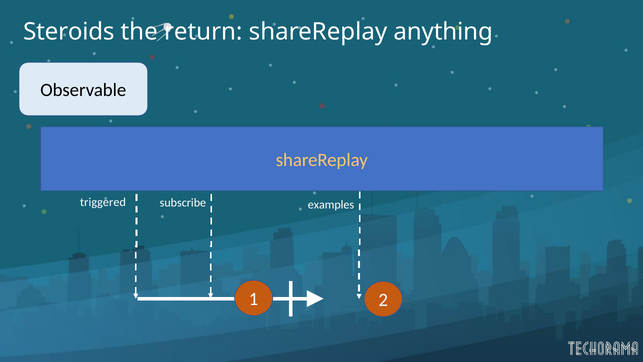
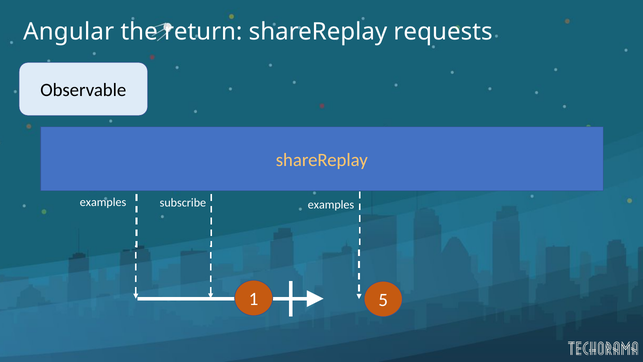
Steroids: Steroids -> Angular (69, 32)
anything: anything -> requests (443, 32)
triggered: triggered -> examples (103, 202)
2: 2 -> 5 (383, 300)
